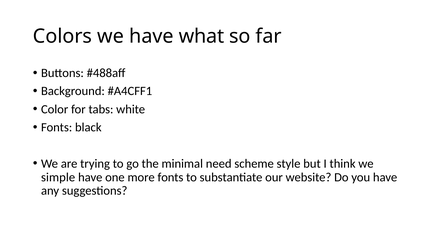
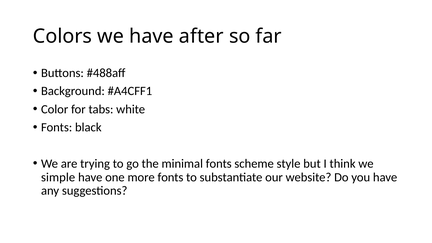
what: what -> after (201, 36)
minimal need: need -> fonts (219, 164)
